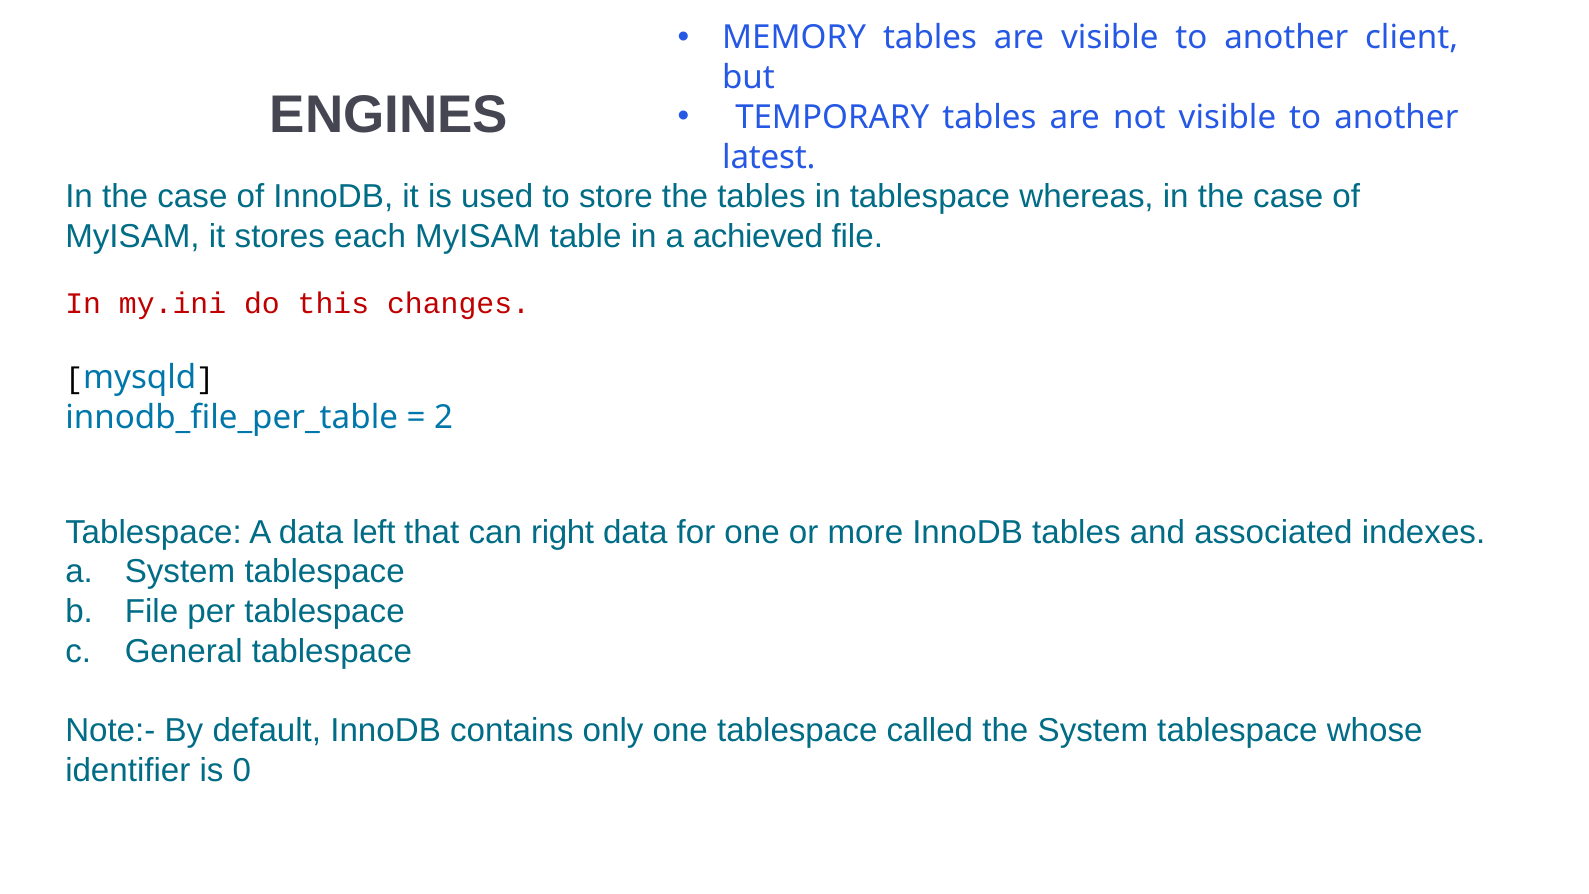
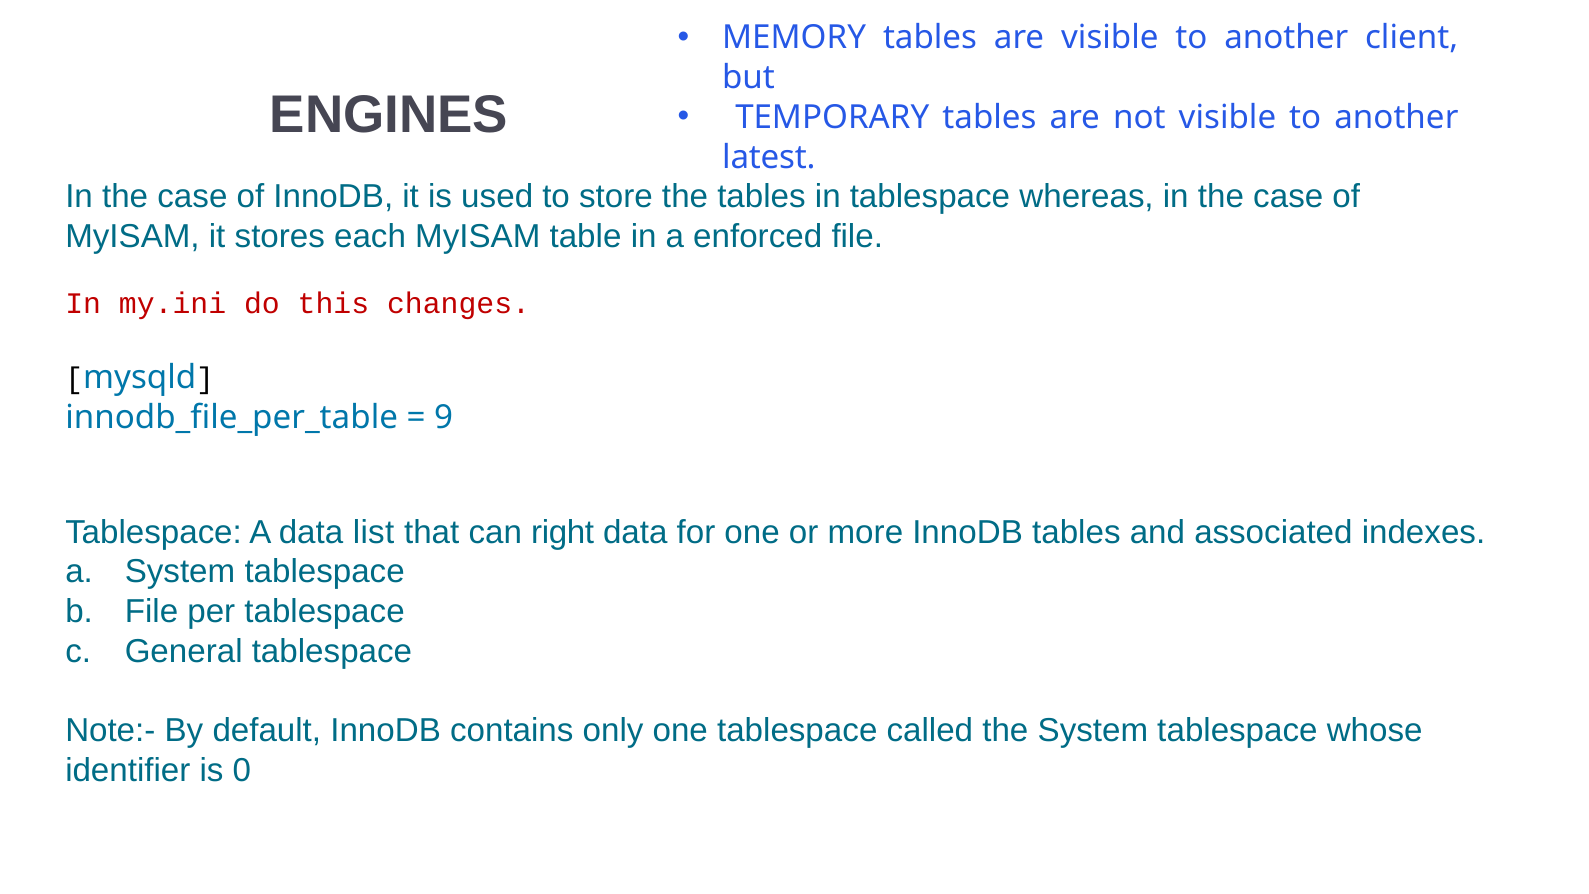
achieved: achieved -> enforced (758, 237)
2: 2 -> 9 (444, 417)
left: left -> list (374, 532)
